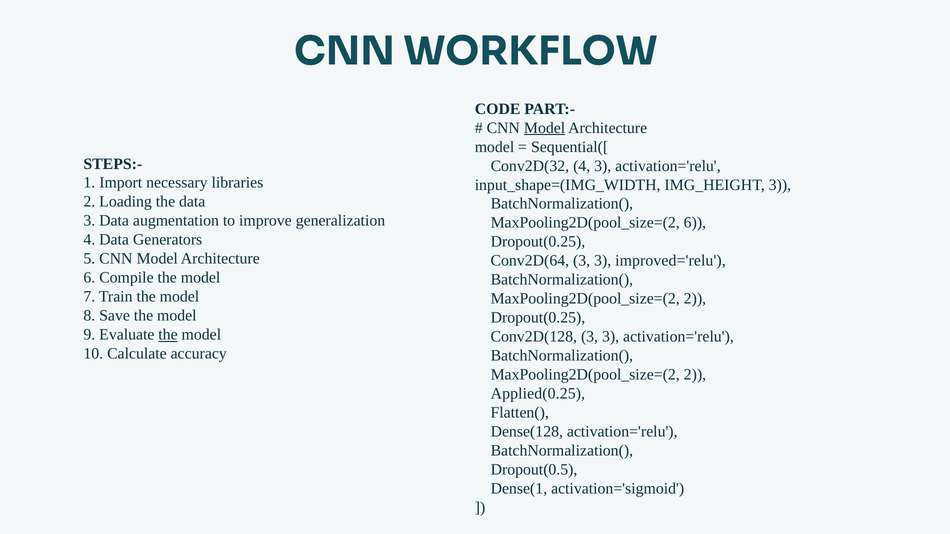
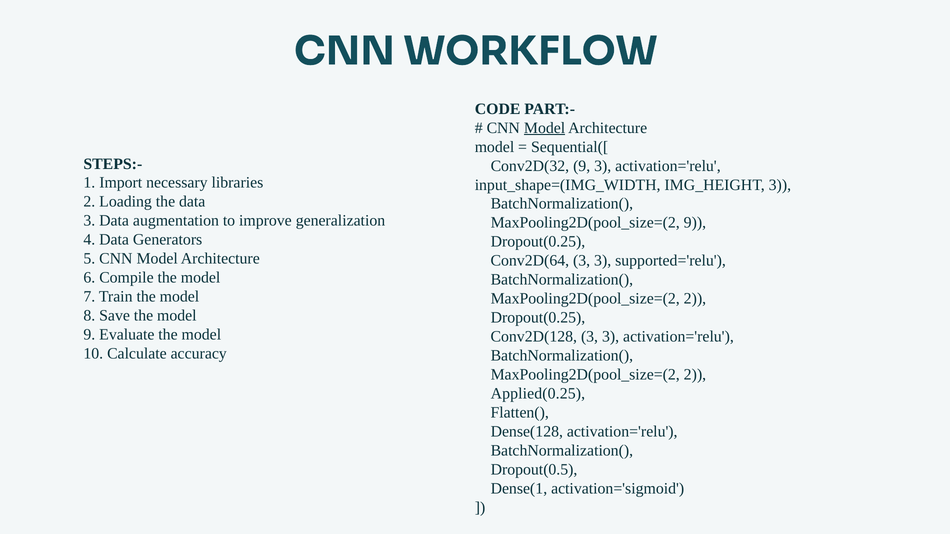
Conv2D(32 4: 4 -> 9 (582, 166)
MaxPooling2D(pool_size=(2 6: 6 -> 9 (695, 223)
improved='relu: improved='relu -> supported='relu (671, 261)
the underline: present -> none (168, 335)
